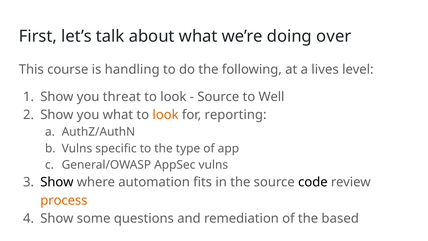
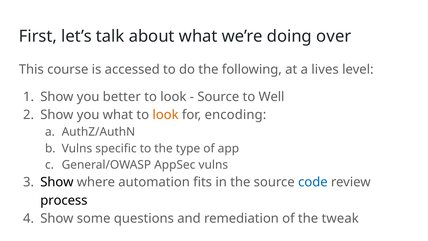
handling: handling -> accessed (132, 69)
threat: threat -> better (122, 97)
reporting: reporting -> encoding (235, 115)
code colour: black -> blue (313, 182)
process colour: orange -> black (64, 200)
based: based -> tweak (340, 218)
